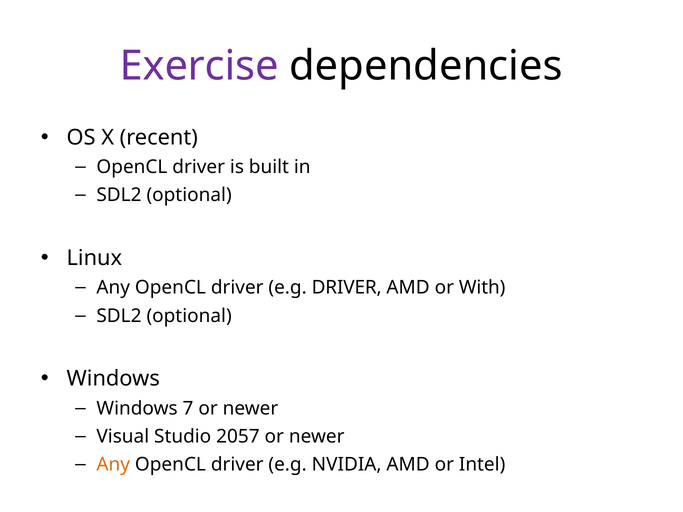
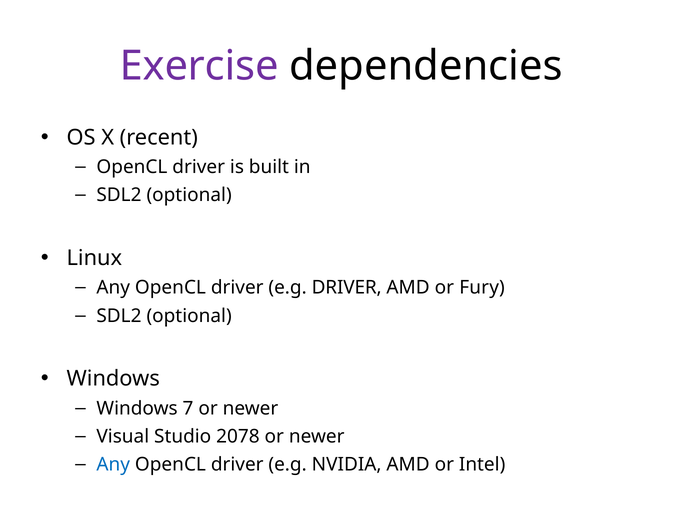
With: With -> Fury (482, 288)
2057: 2057 -> 2078 (238, 437)
Any colour: orange -> blue (113, 465)
